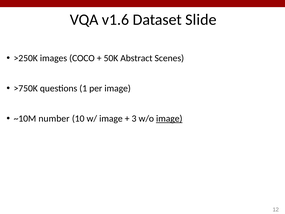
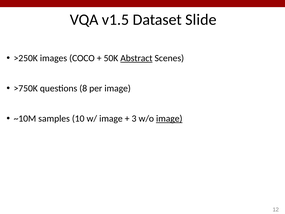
v1.6: v1.6 -> v1.5 (116, 20)
Abstract underline: none -> present (136, 58)
1: 1 -> 8 (83, 88)
number: number -> samples (54, 118)
